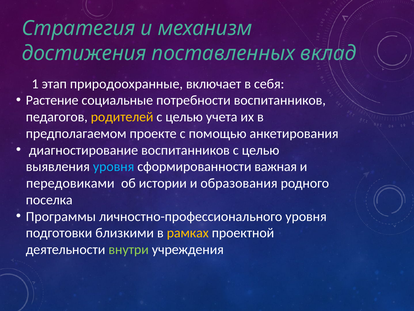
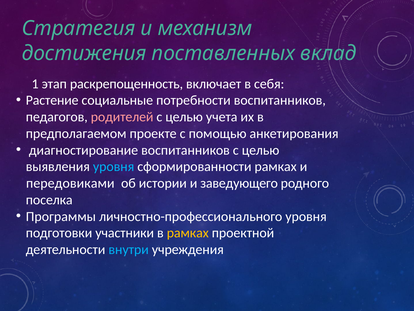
природоохранные: природоохранные -> раскрепощенность (126, 84)
родителей colour: yellow -> pink (122, 117)
сформированности важная: важная -> рамках (276, 166)
образования: образования -> заведующего (239, 183)
близкими: близкими -> участники (125, 233)
внутри colour: light green -> light blue (129, 249)
